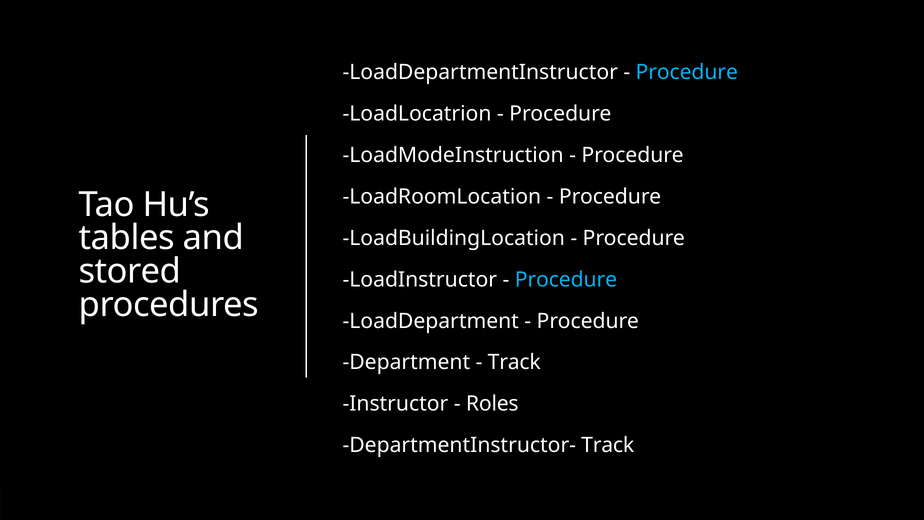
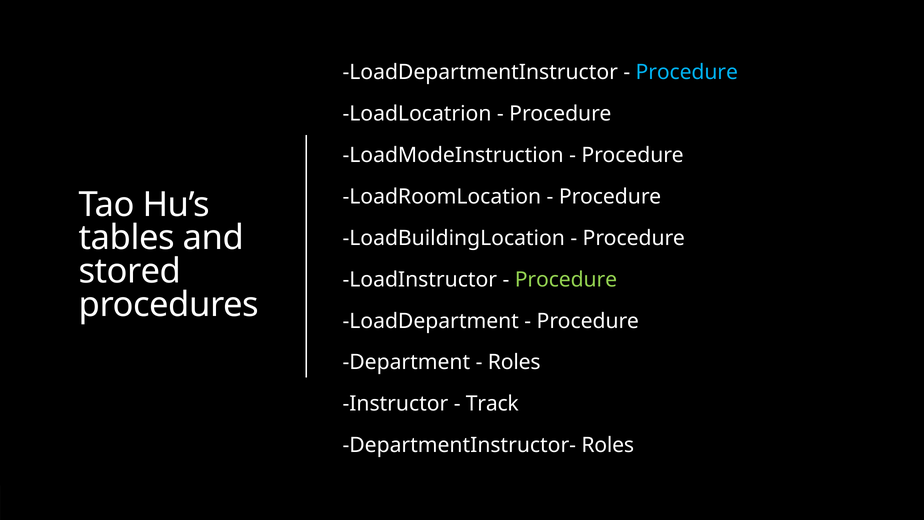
Procedure colour: light blue -> light green (566, 279)
Track: Track -> Roles (514, 362)
Roles: Roles -> Track (492, 404)
DepartmentInstructor- Track: Track -> Roles (608, 445)
